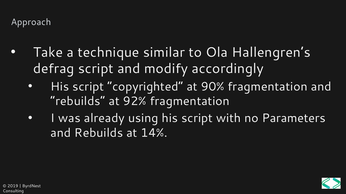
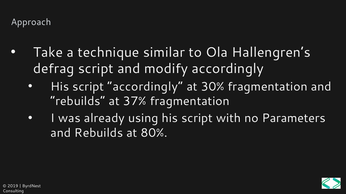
script copyrighted: copyrighted -> accordingly (145, 87)
90%: 90% -> 30% (213, 87)
92%: 92% -> 37% (135, 101)
14%: 14% -> 80% (154, 133)
